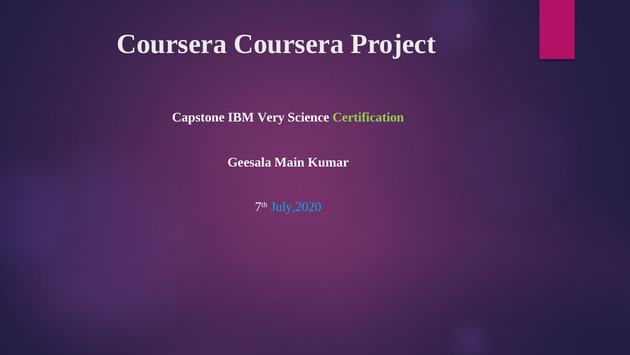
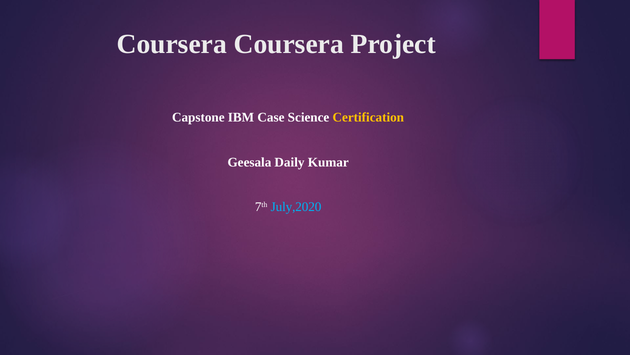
Very: Very -> Case (271, 117)
Certification colour: light green -> yellow (368, 117)
Main: Main -> Daily (289, 162)
